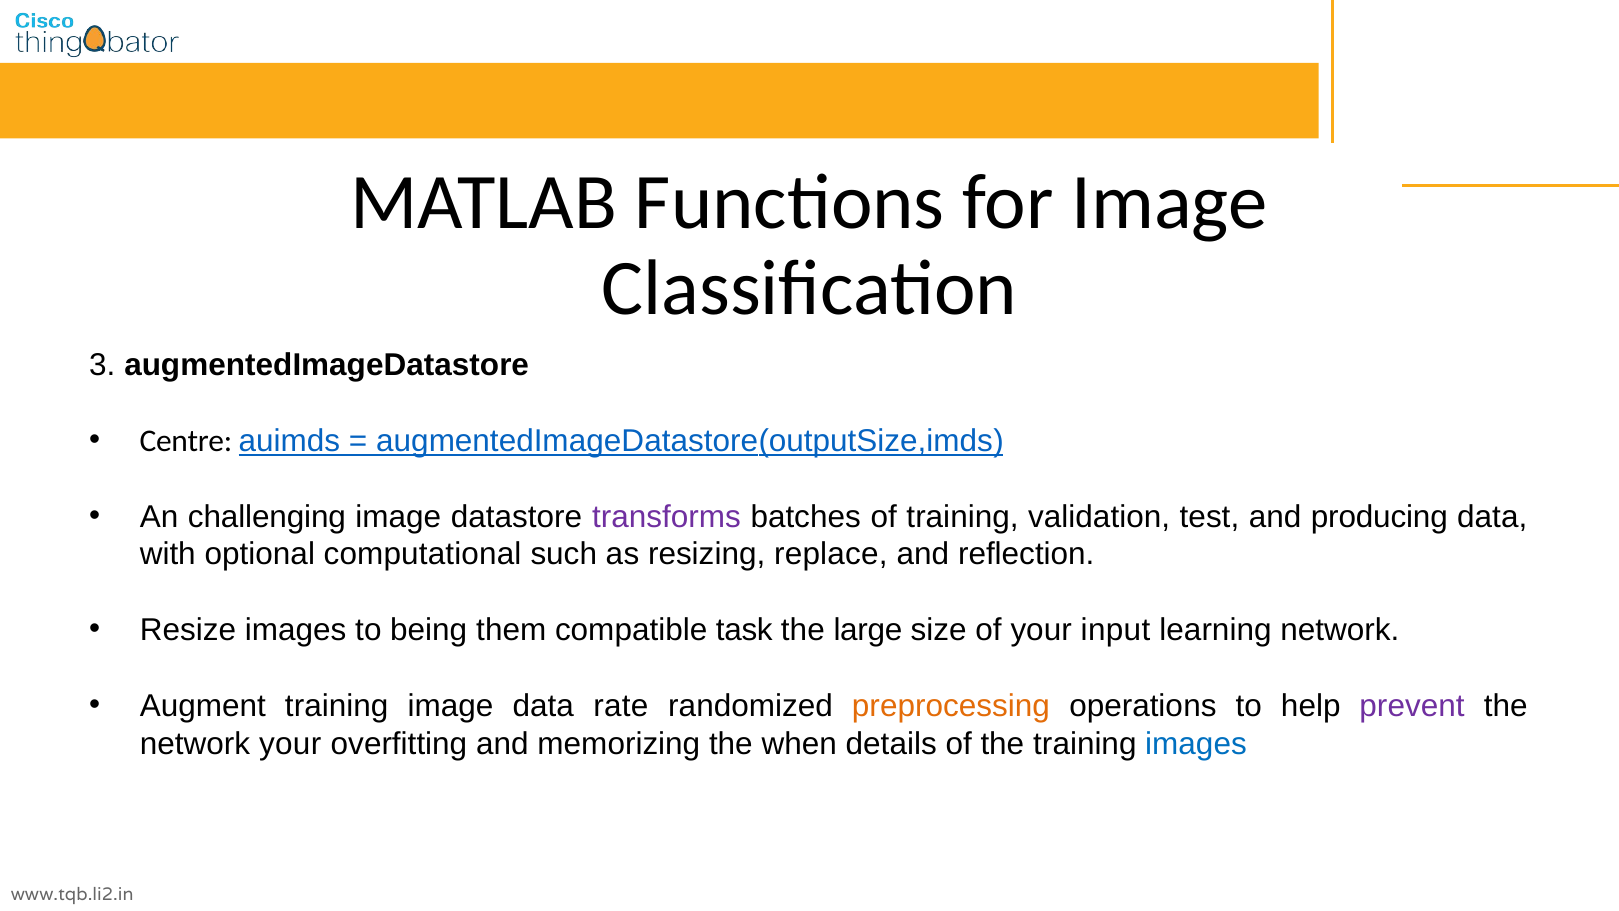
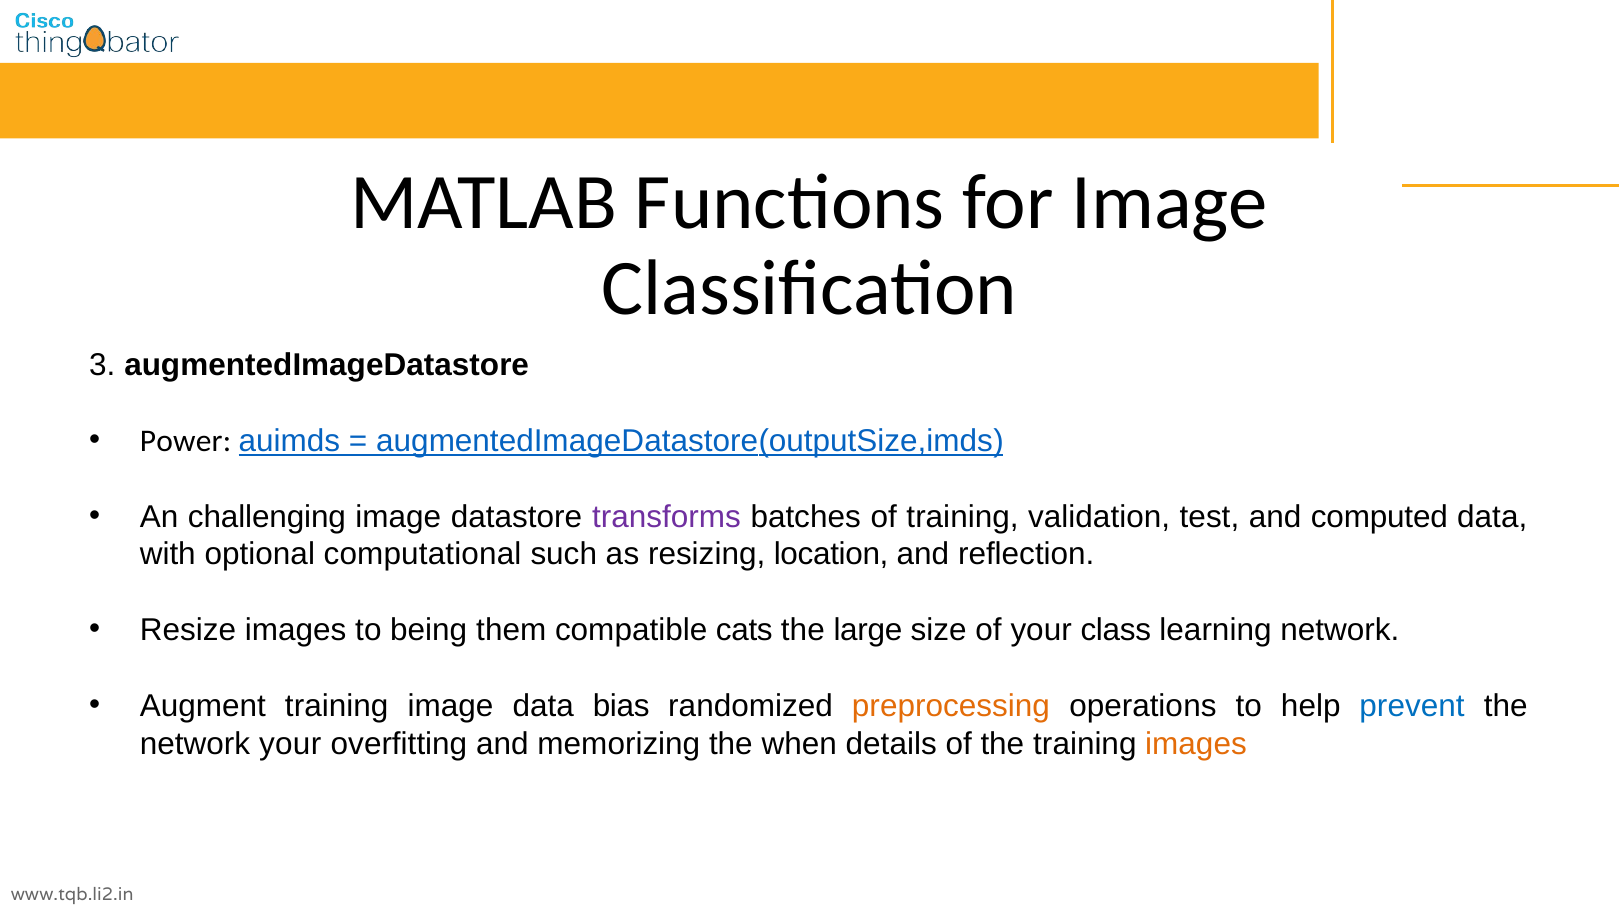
Centre: Centre -> Power (186, 441)
producing: producing -> computed (1379, 517)
replace: replace -> location (831, 554)
task: task -> cats (744, 630)
input: input -> class (1116, 630)
rate: rate -> bias (621, 706)
prevent colour: purple -> blue (1412, 706)
images colour: blue -> orange (1196, 743)
